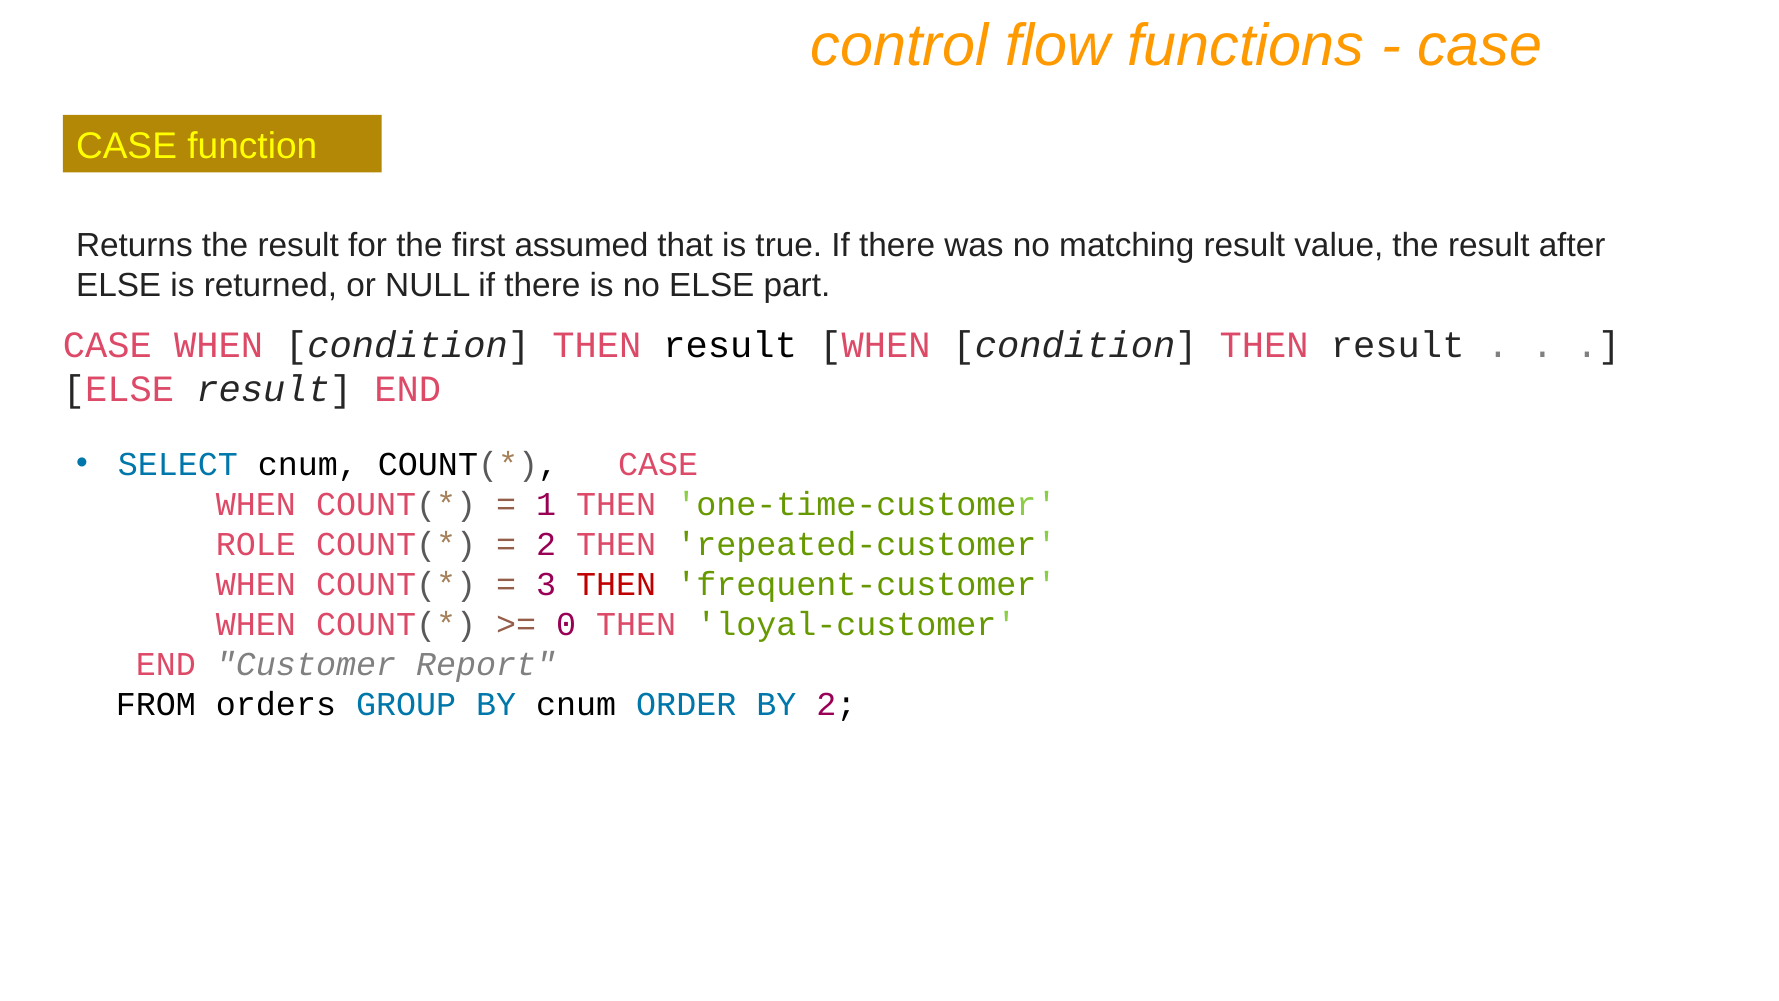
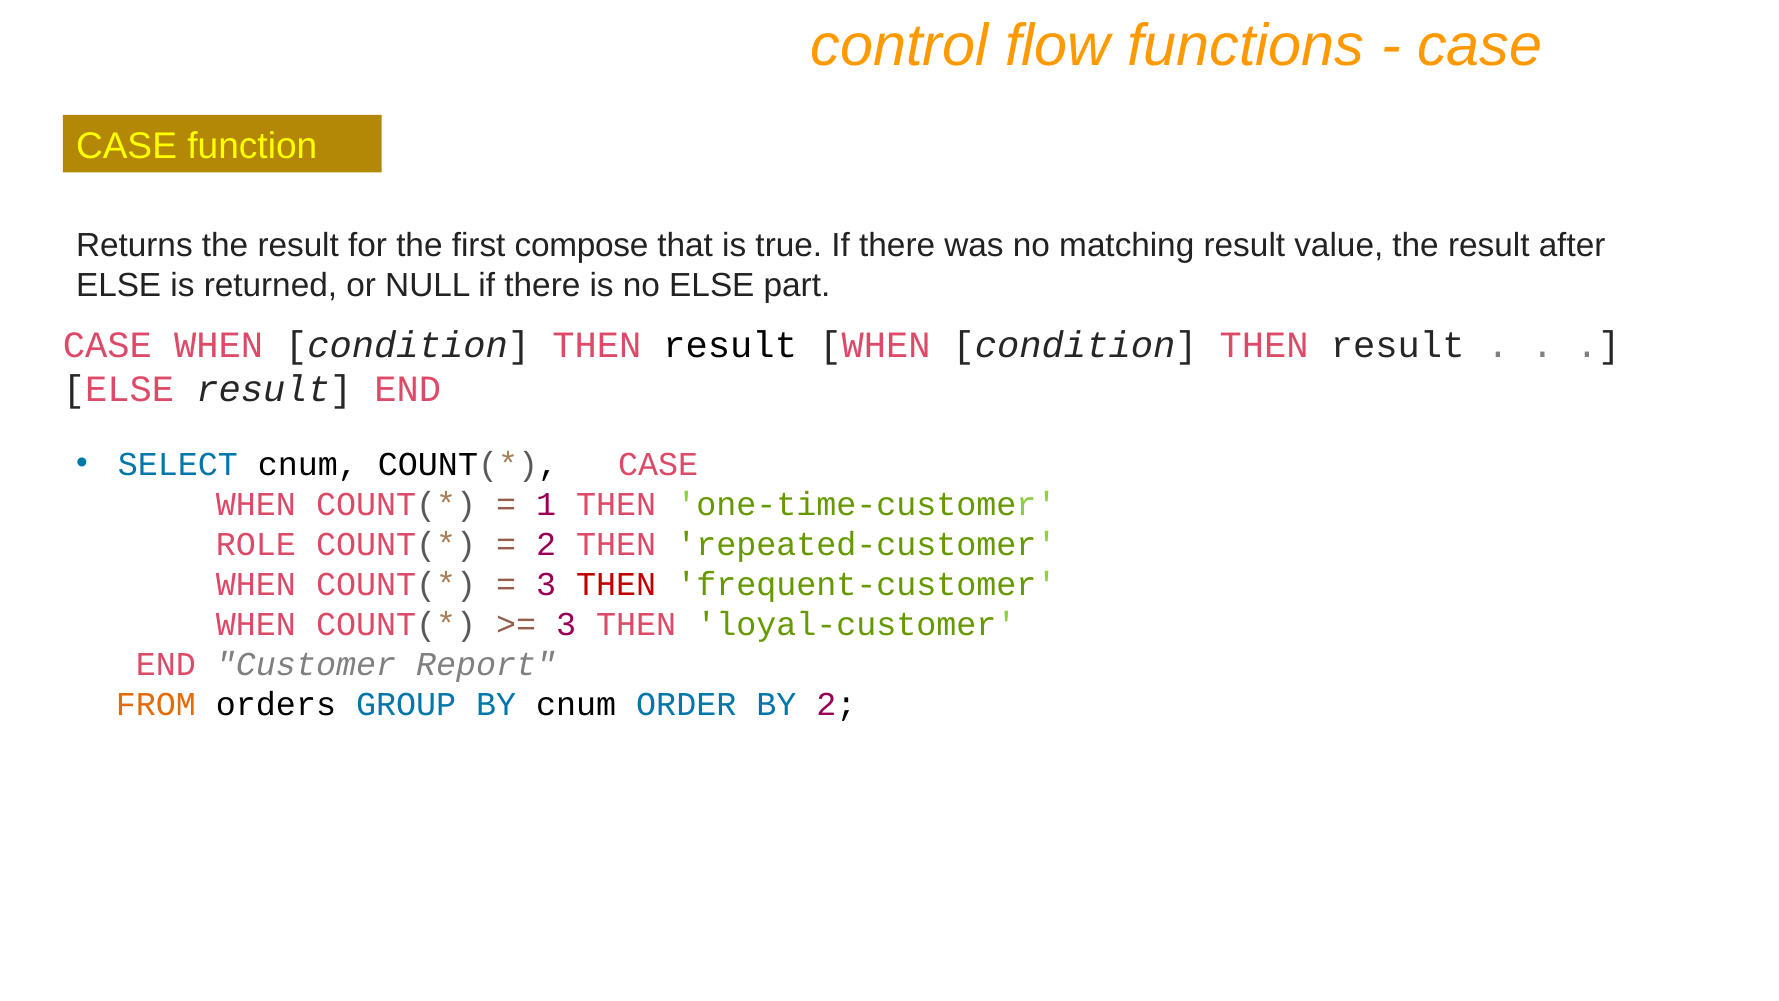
assumed: assumed -> compose (581, 246)
0: 0 -> 3 (566, 624)
FROM colour: black -> orange (156, 704)
